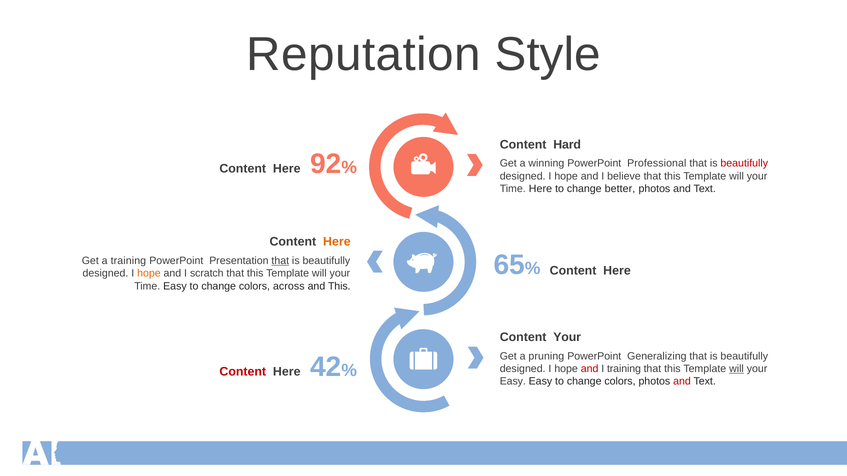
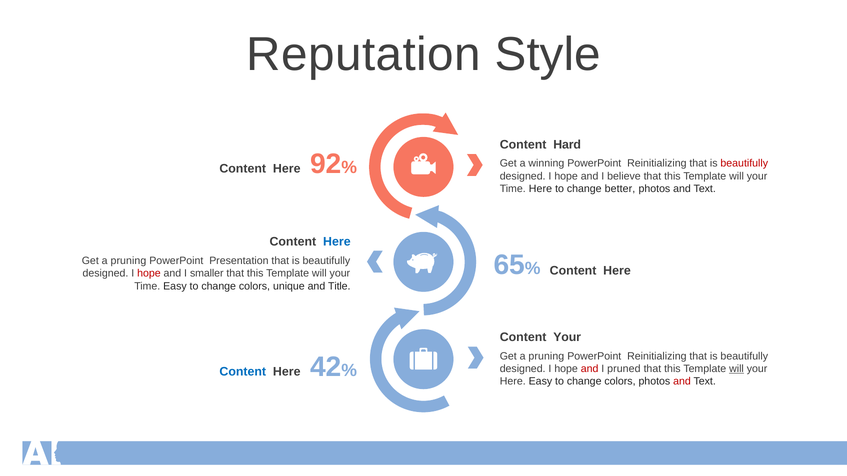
Professional: Professional -> Reinitializing (657, 164)
Here colour: orange -> blue (337, 242)
training: training -> pruning (128, 261)
that underline: present -> none (280, 261)
hope colour: orange -> red (149, 274)
scratch: scratch -> smaller (207, 274)
across: across -> unique (289, 286)
and This: This -> Title (339, 286)
Generalizing: Generalizing -> Reinitializing (657, 356)
I training: training -> pruned (624, 369)
Content colour: red -> blue (243, 372)
Easy: Easy -> Here (513, 382)
